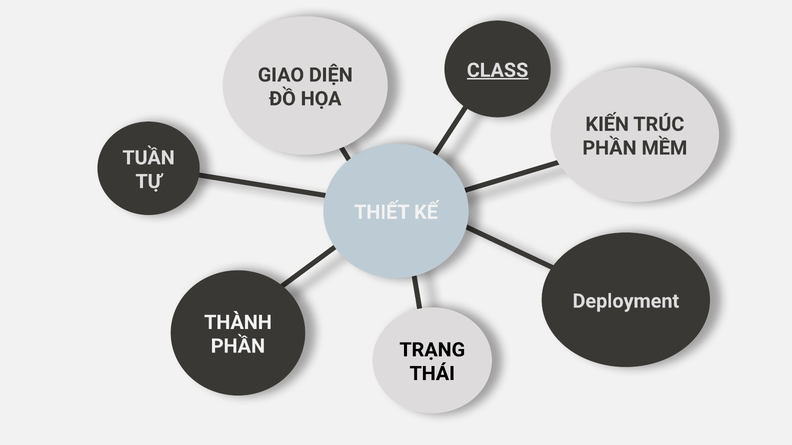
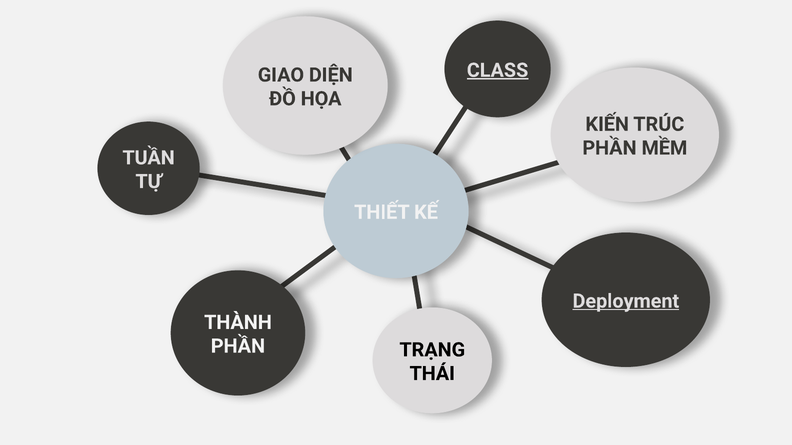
Deployment underline: none -> present (626, 301)
